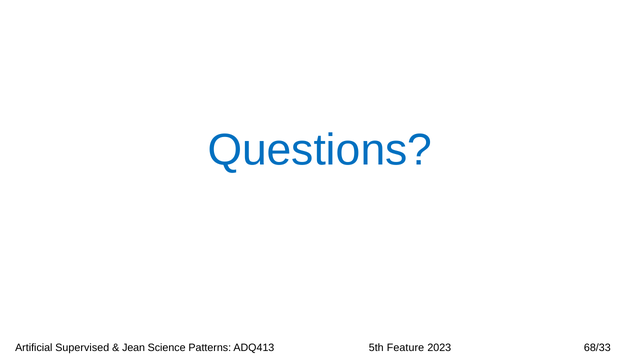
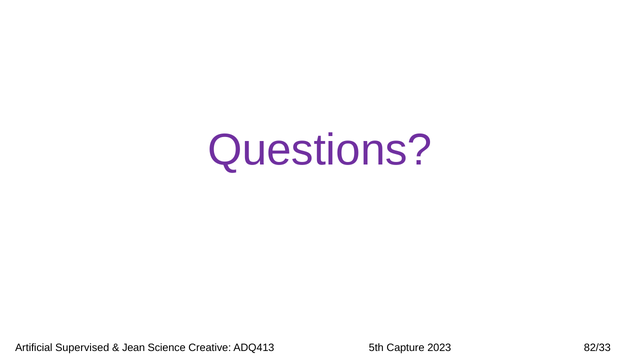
Questions colour: blue -> purple (320, 150)
Patterns: Patterns -> Creative (210, 348)
Feature: Feature -> Capture (406, 348)
68/33: 68/33 -> 82/33 (597, 348)
